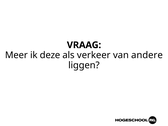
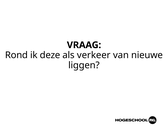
Meer: Meer -> Rond (16, 55)
andere: andere -> nieuwe (147, 55)
